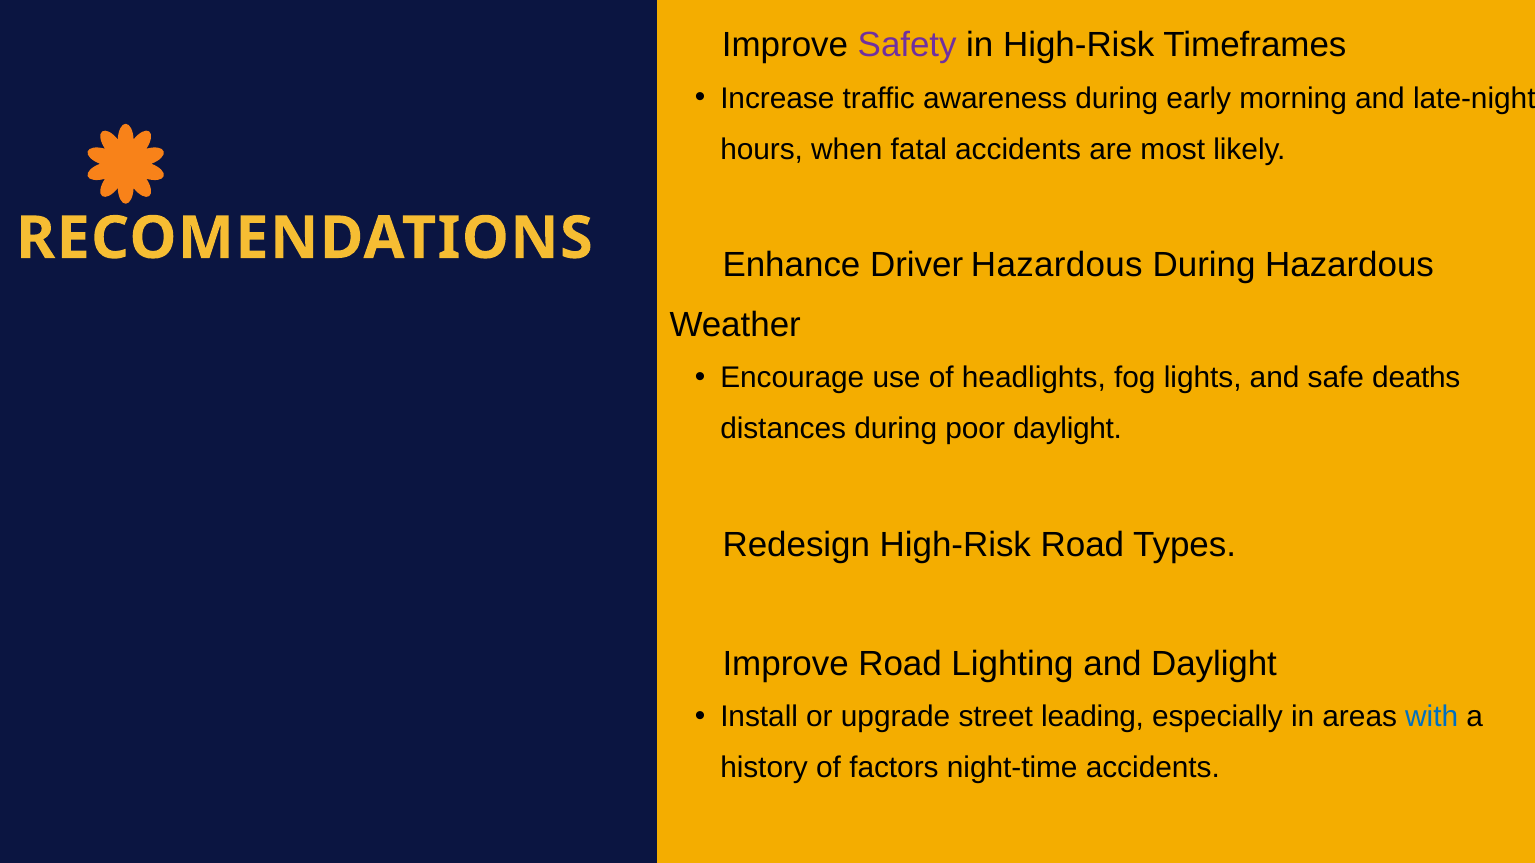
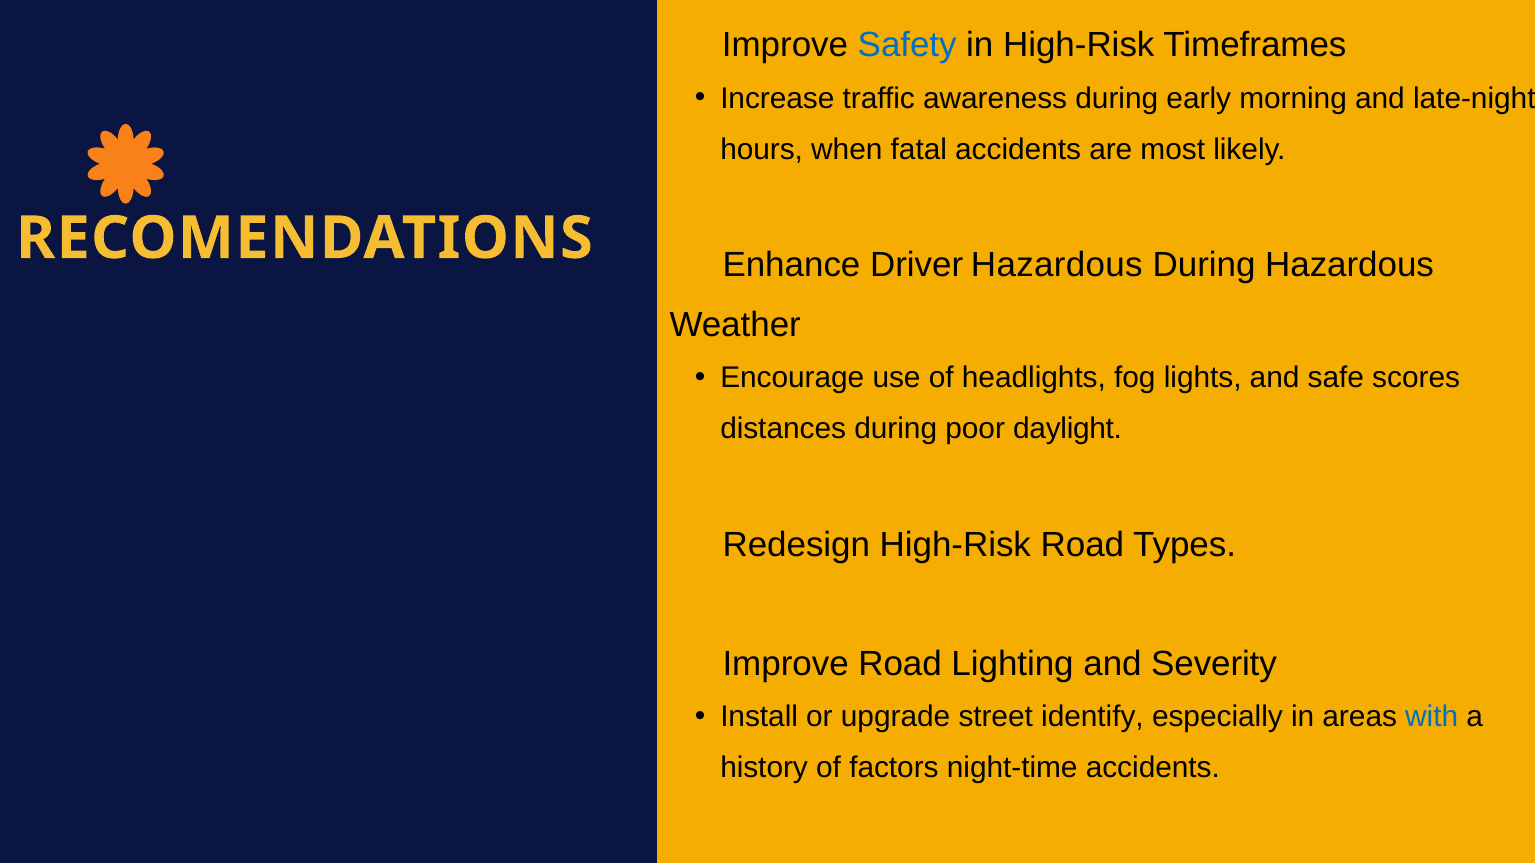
Safety colour: purple -> blue (907, 45)
deaths: deaths -> scores (1416, 378)
and Daylight: Daylight -> Severity (1214, 664)
leading: leading -> identify (1092, 717)
